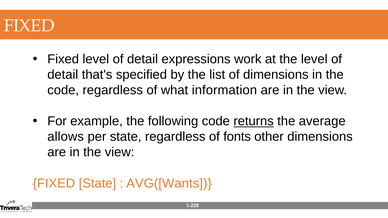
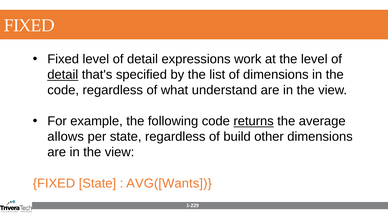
detail underline: none -> present (63, 75)
information: information -> understand (224, 90)
fonts: fonts -> build (237, 137)
